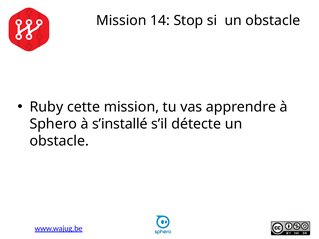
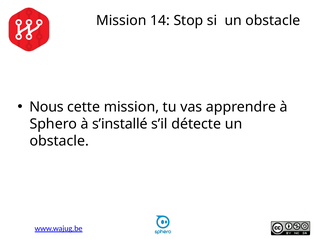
Ruby: Ruby -> Nous (47, 107)
